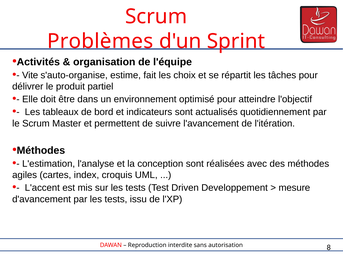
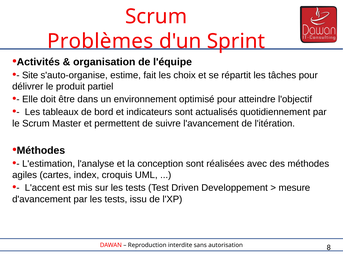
Vite: Vite -> Site (30, 75)
